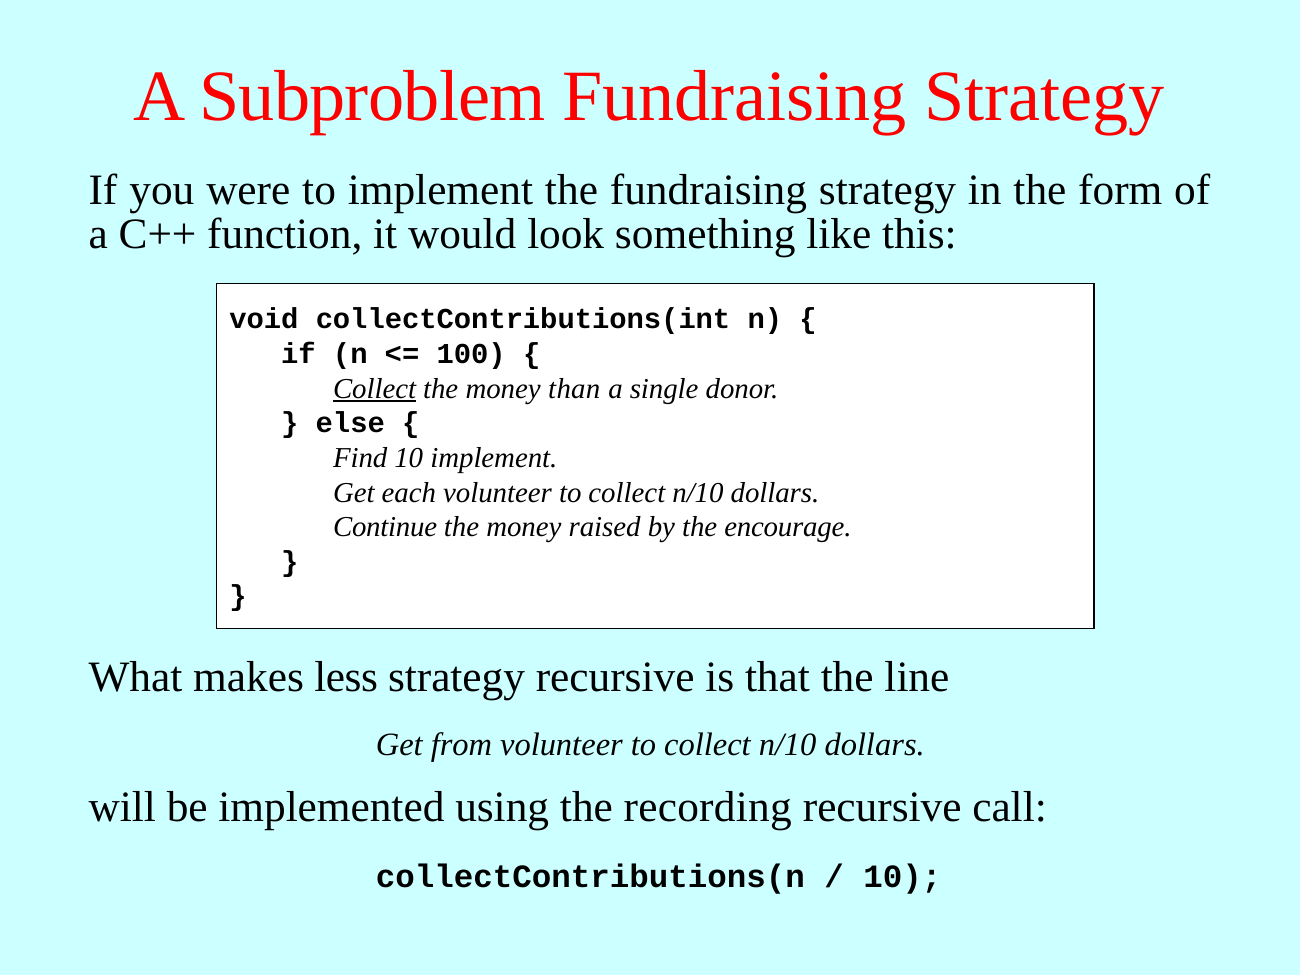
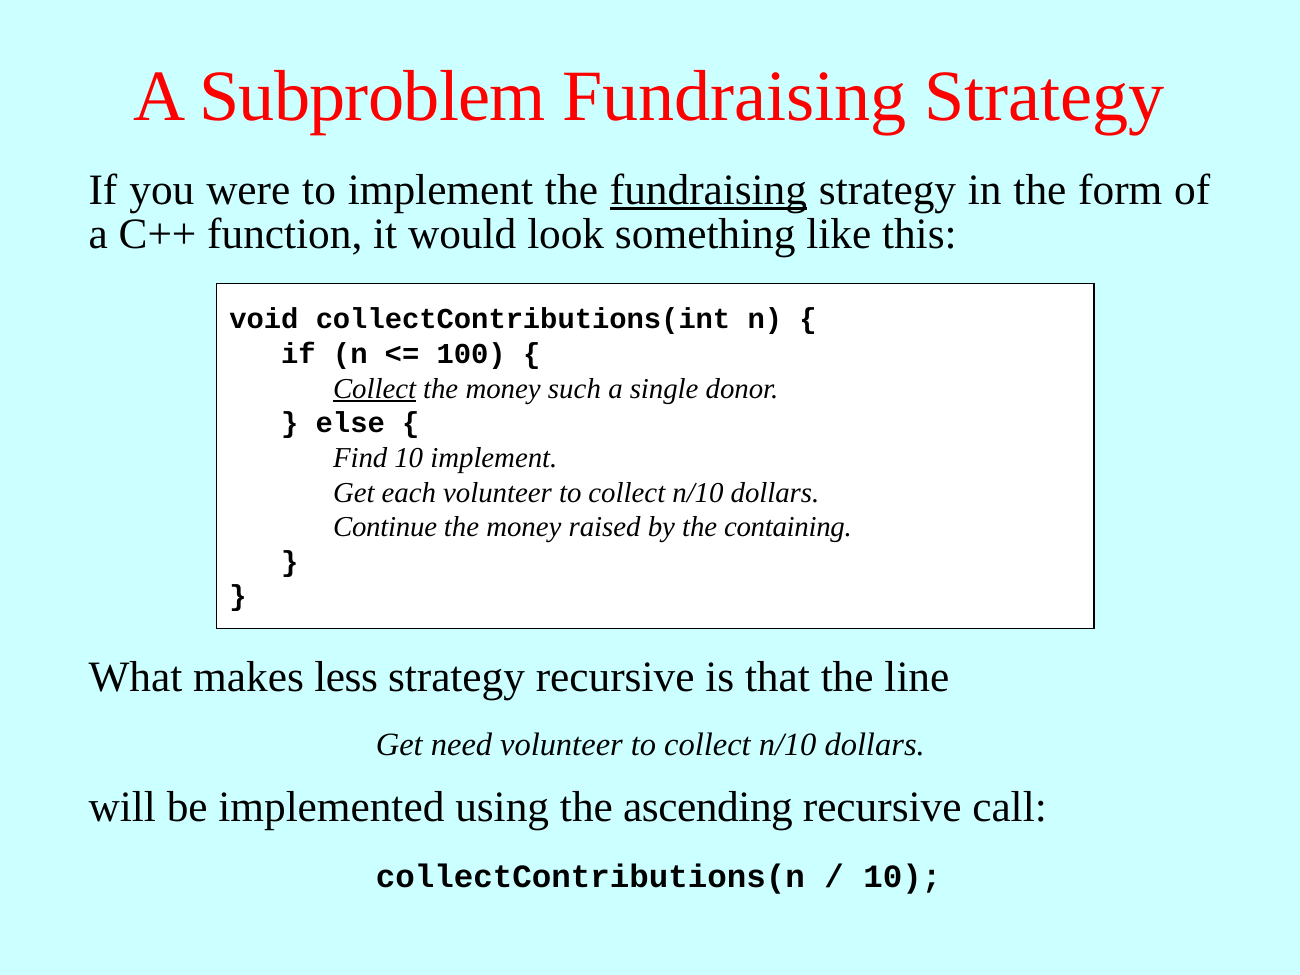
fundraising underline: none -> present (708, 190)
than: than -> such (574, 389)
encourage: encourage -> containing (788, 527)
from: from -> need (462, 745)
recording: recording -> ascending (708, 807)
